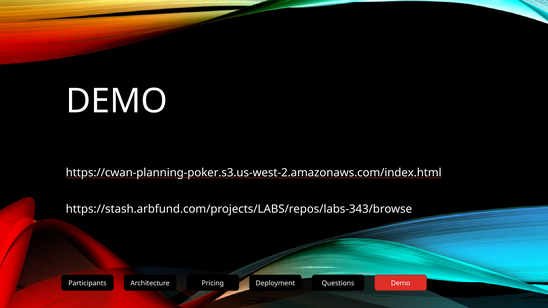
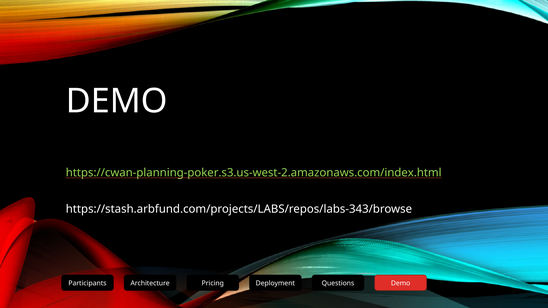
https://cwan-planning-poker.s3.us-west-2.amazonaws.com/index.html colour: white -> light green (254, 173)
